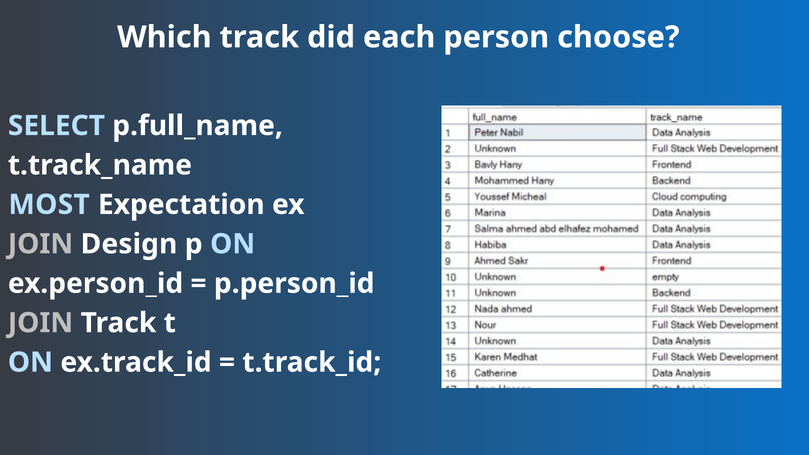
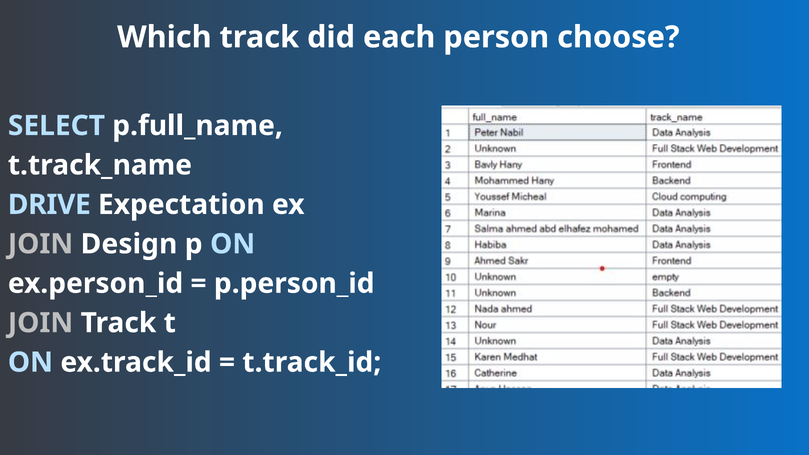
MOST: MOST -> DRIVE (49, 205)
